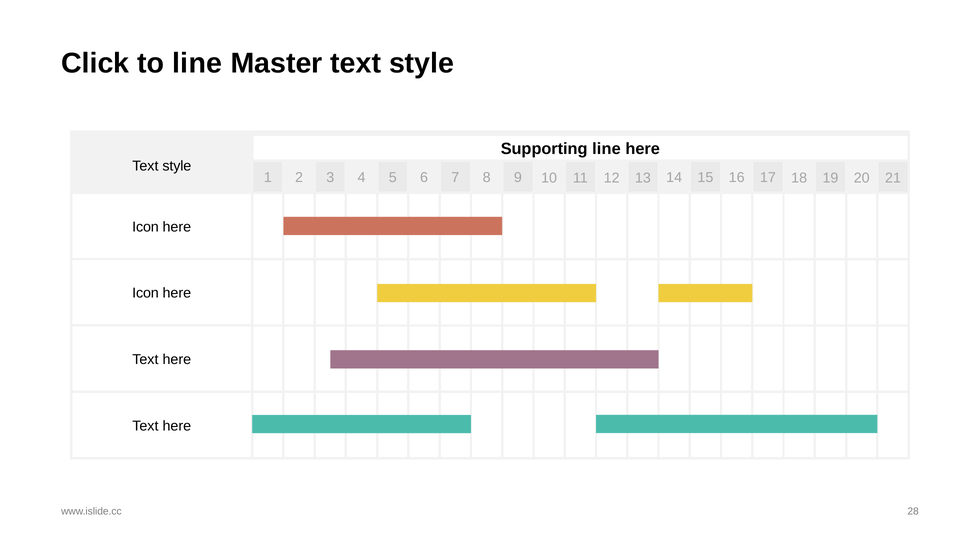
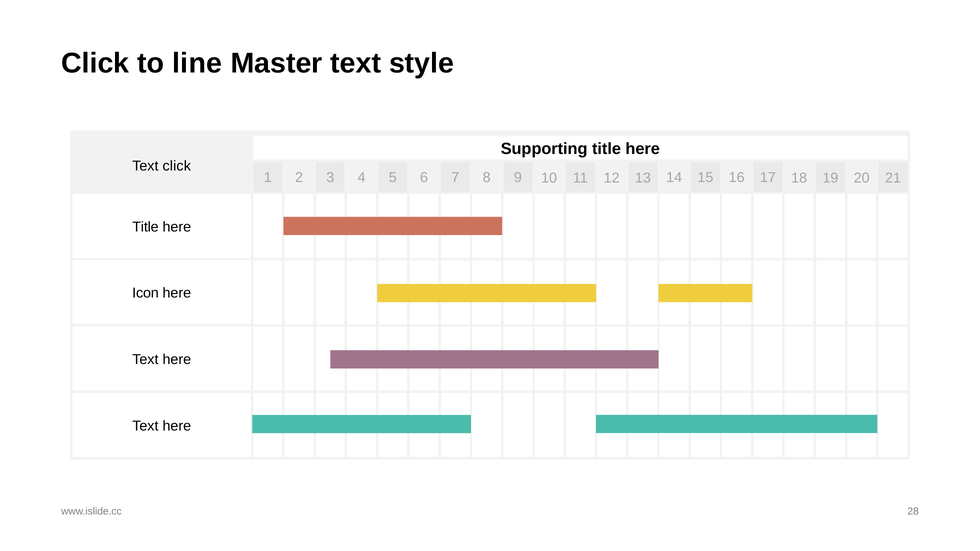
Supporting line: line -> title (607, 149)
style: style -> click (177, 166)
Icon: Icon -> Title (145, 227)
